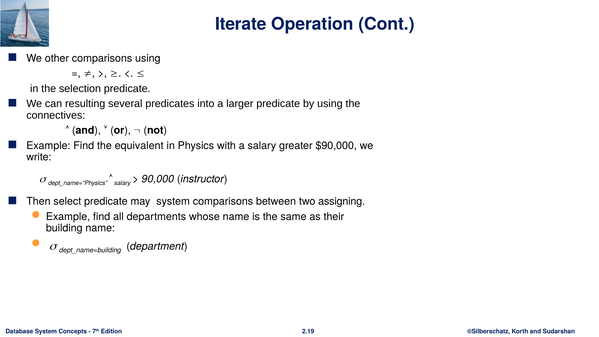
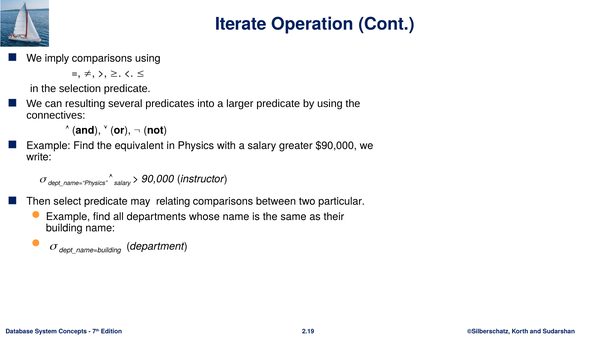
other: other -> imply (57, 58)
may system: system -> relating (173, 201)
assigning: assigning -> particular (342, 201)
